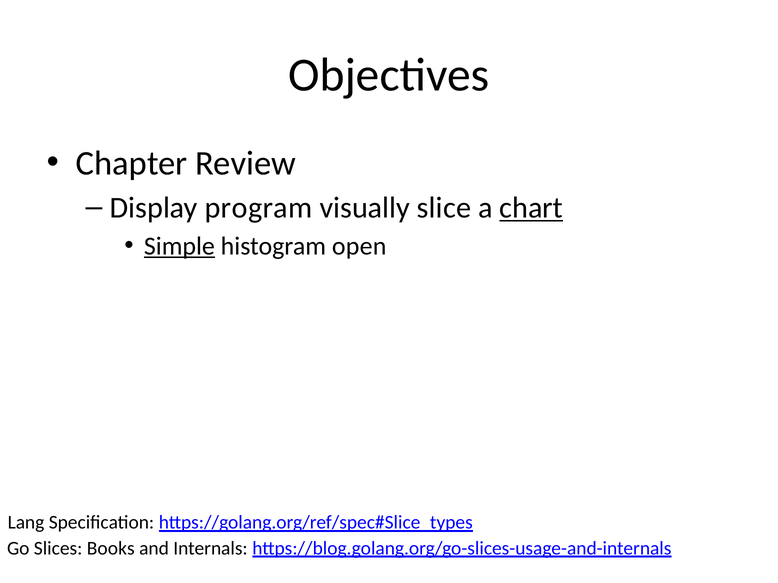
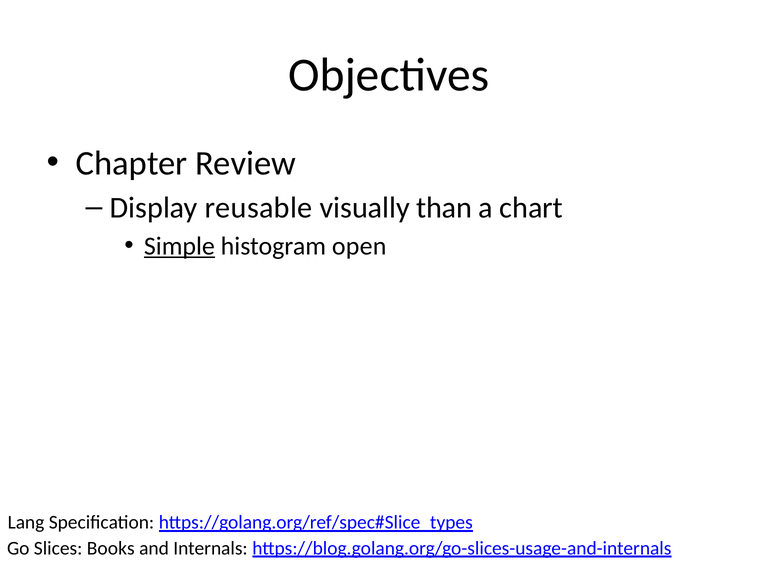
program: program -> reusable (259, 208)
slice: slice -> than (444, 208)
chart underline: present -> none (531, 208)
